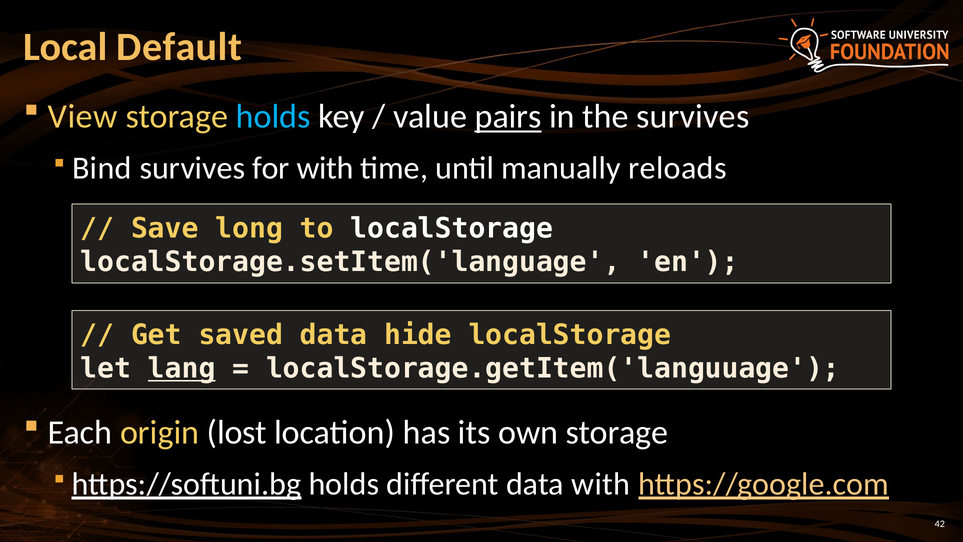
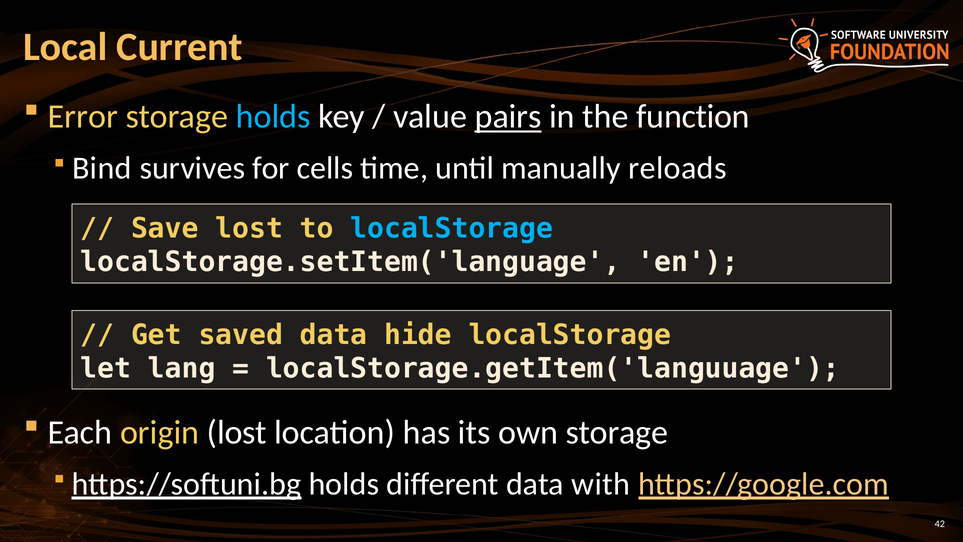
Default: Default -> Current (179, 47)
View: View -> Error (83, 117)
the survives: survives -> function (693, 117)
for with: with -> cells (325, 168)
Save long: long -> lost (249, 228)
localStorage colour: white -> light blue (452, 228)
lang underline: present -> none (182, 368)
